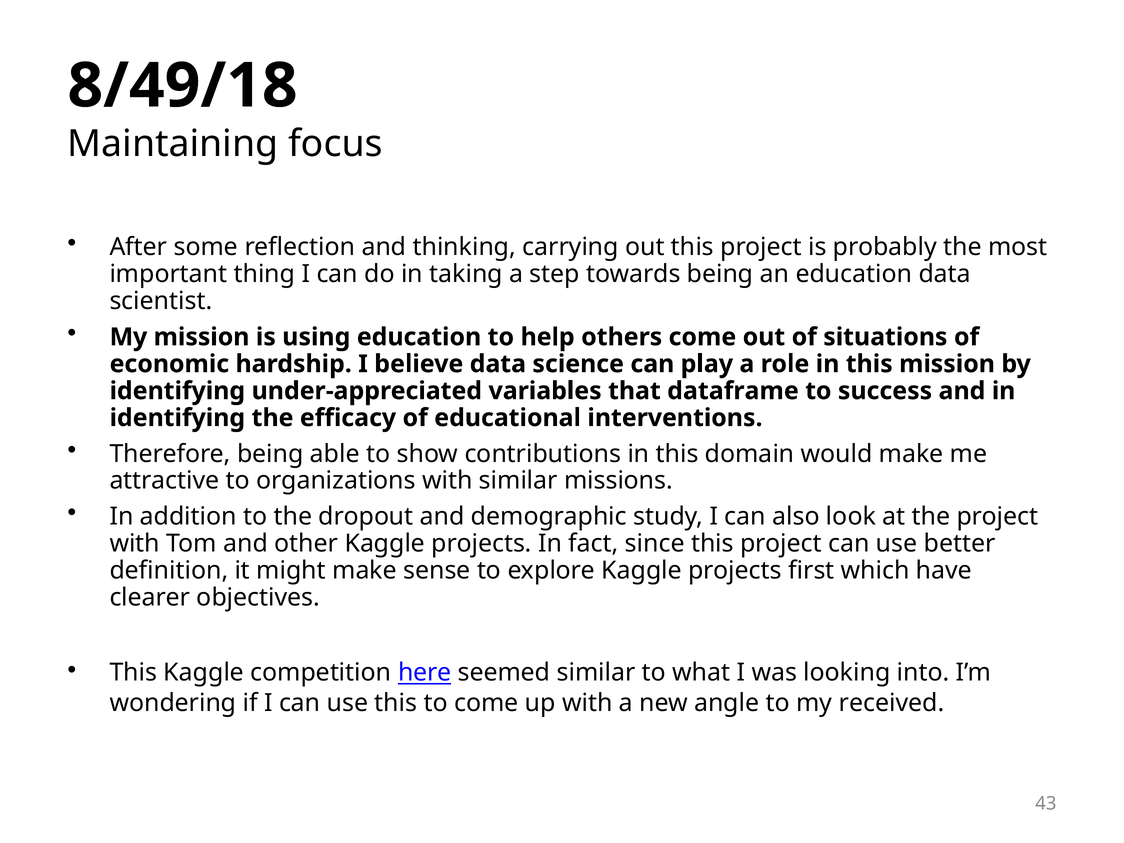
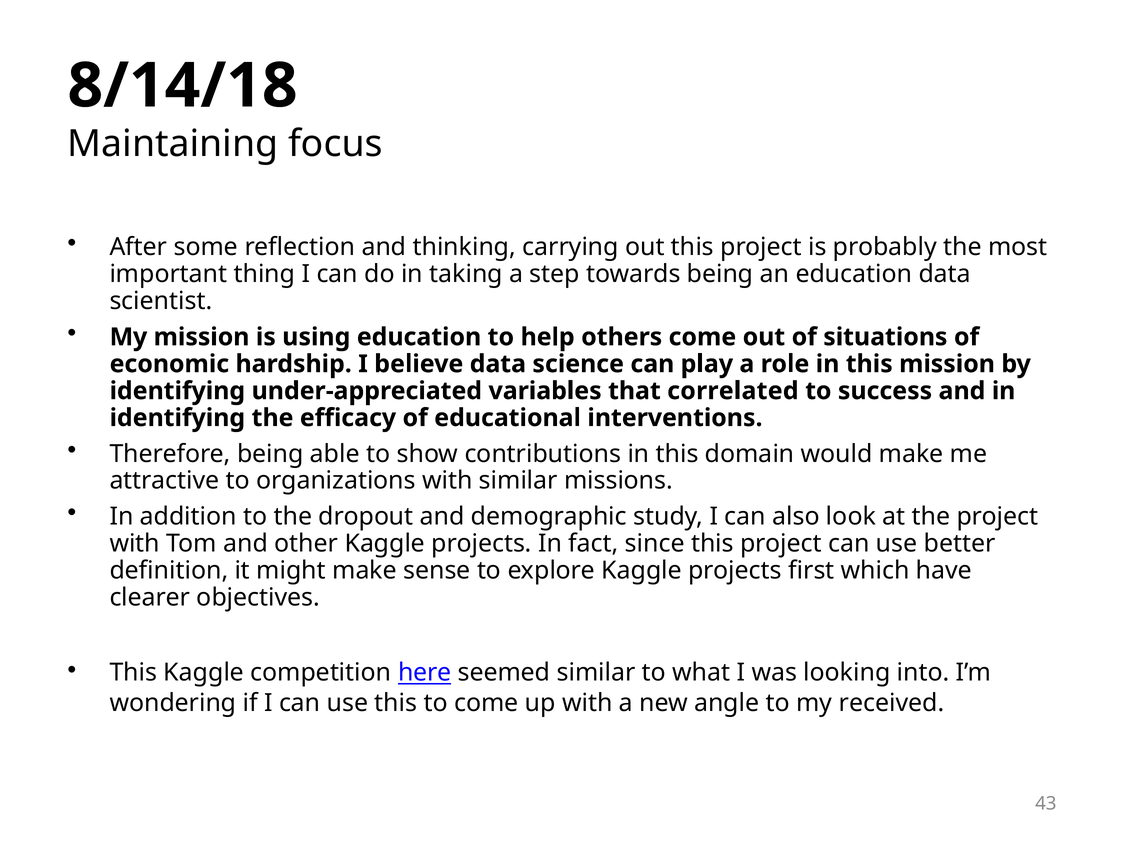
8/49/18: 8/49/18 -> 8/14/18 (183, 86)
dataframe: dataframe -> correlated (733, 391)
